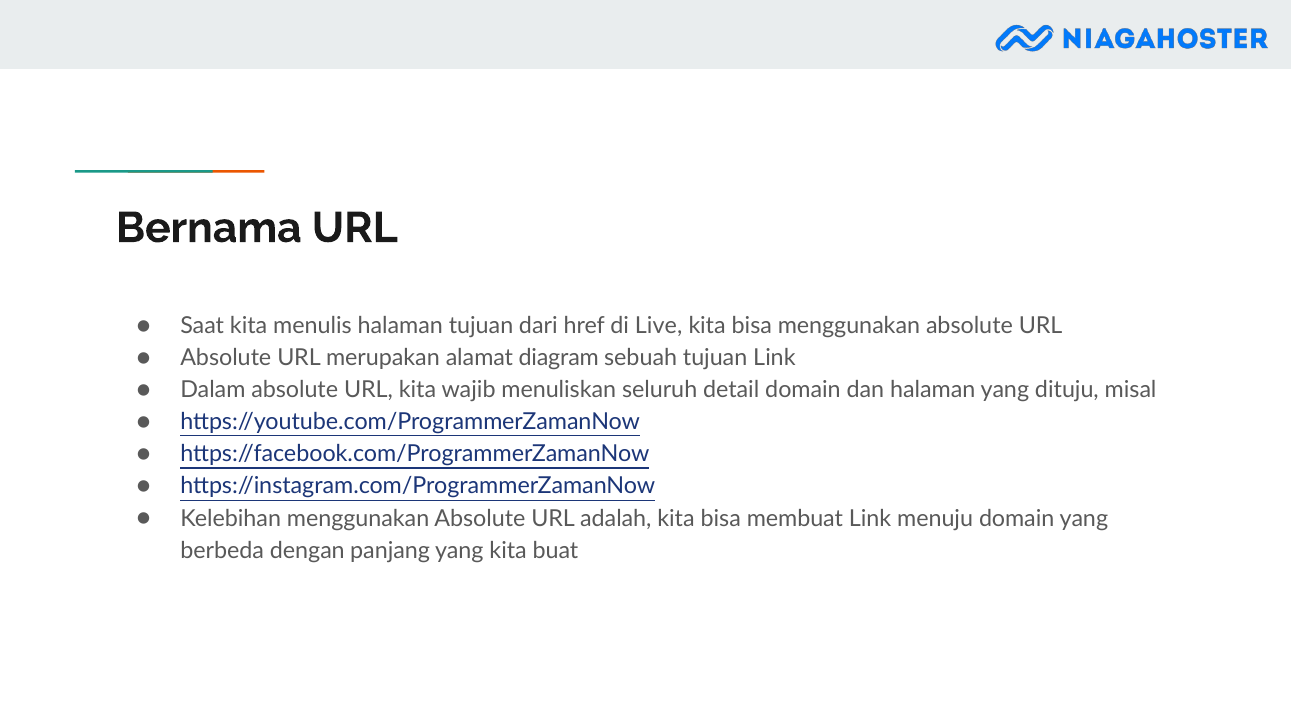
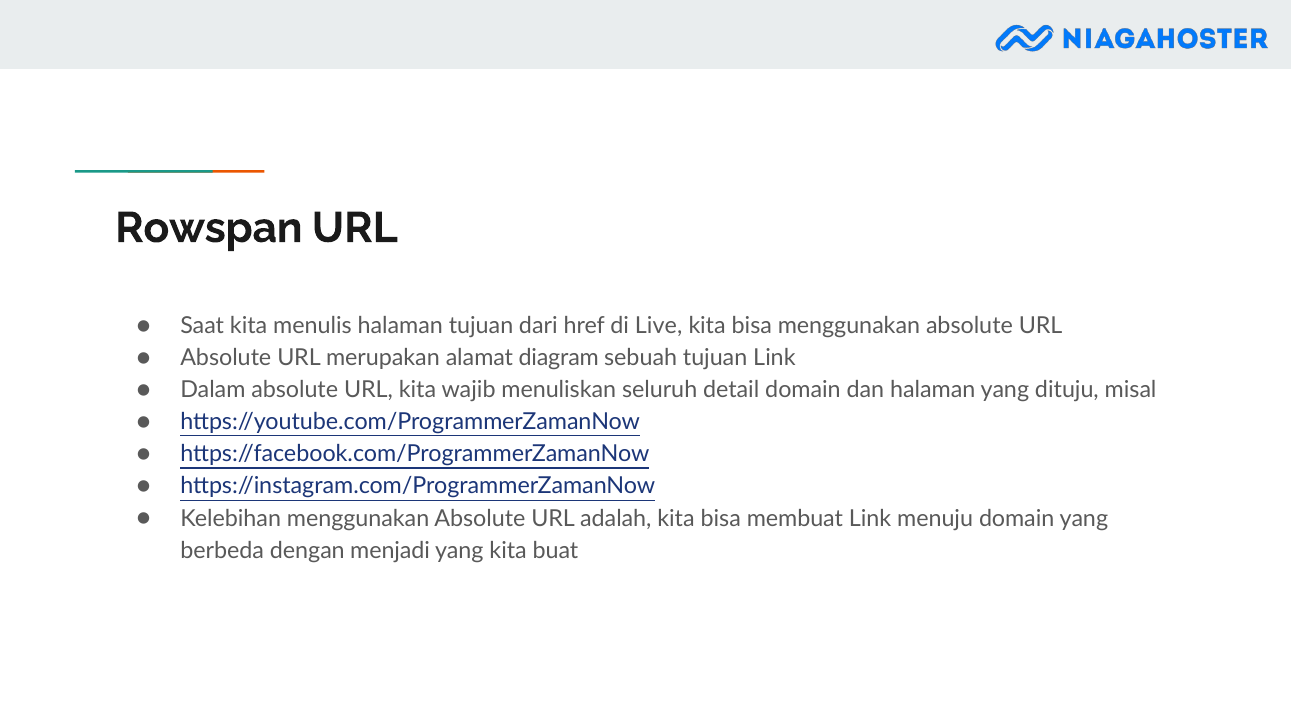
Bernama: Bernama -> Rowspan (209, 228)
panjang: panjang -> menjadi (390, 551)
